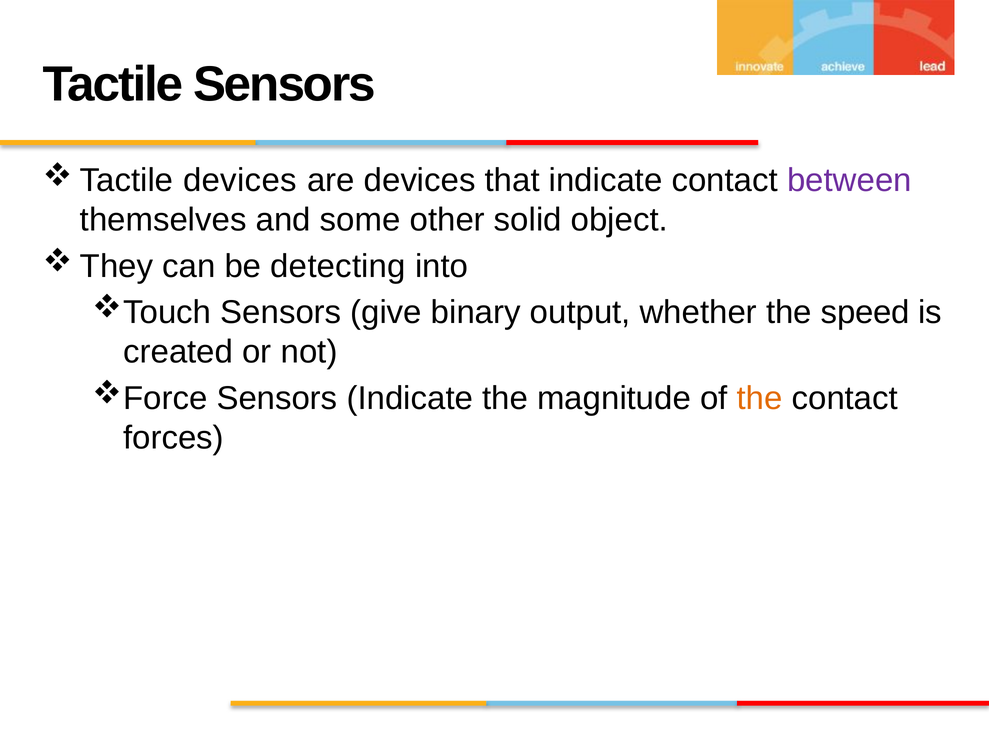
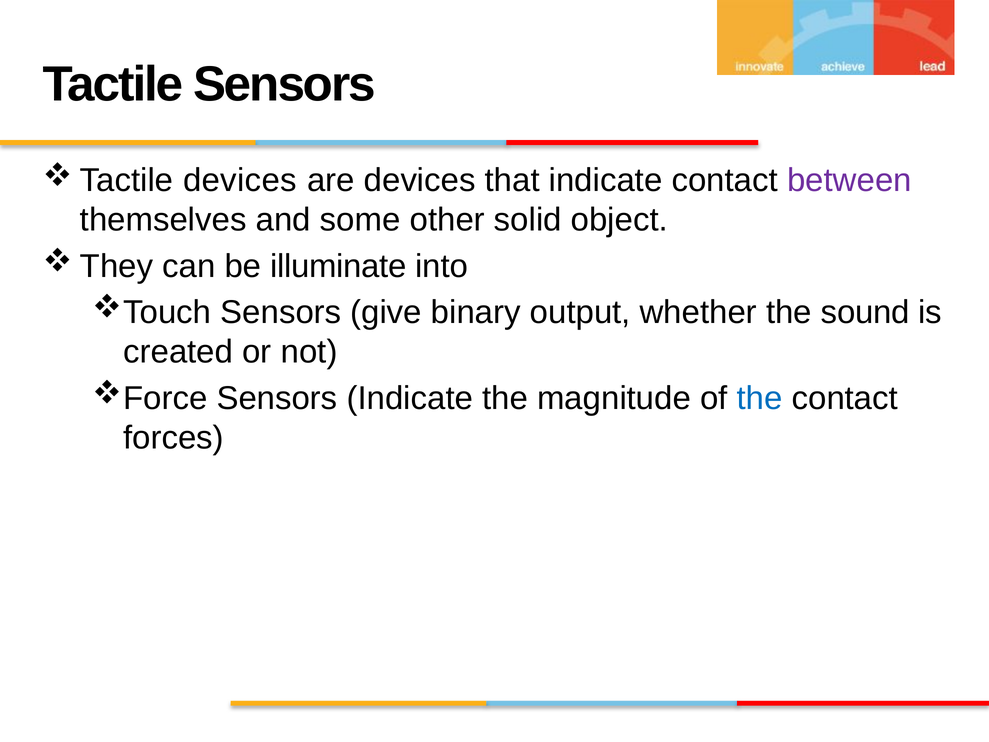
detecting: detecting -> illuminate (338, 266)
speed: speed -> sound (865, 312)
the colour: orange -> blue (760, 398)
